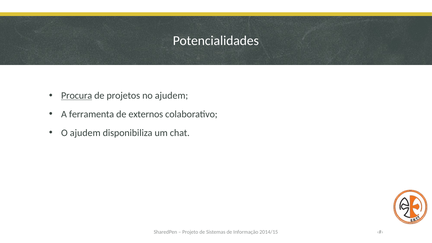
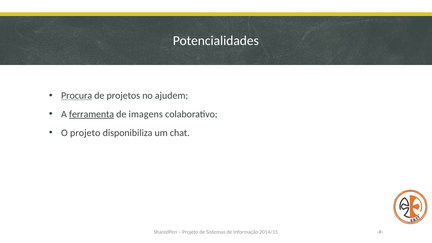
ferramenta underline: none -> present (92, 114)
externos: externos -> imagens (146, 114)
O ajudem: ajudem -> projeto (85, 133)
